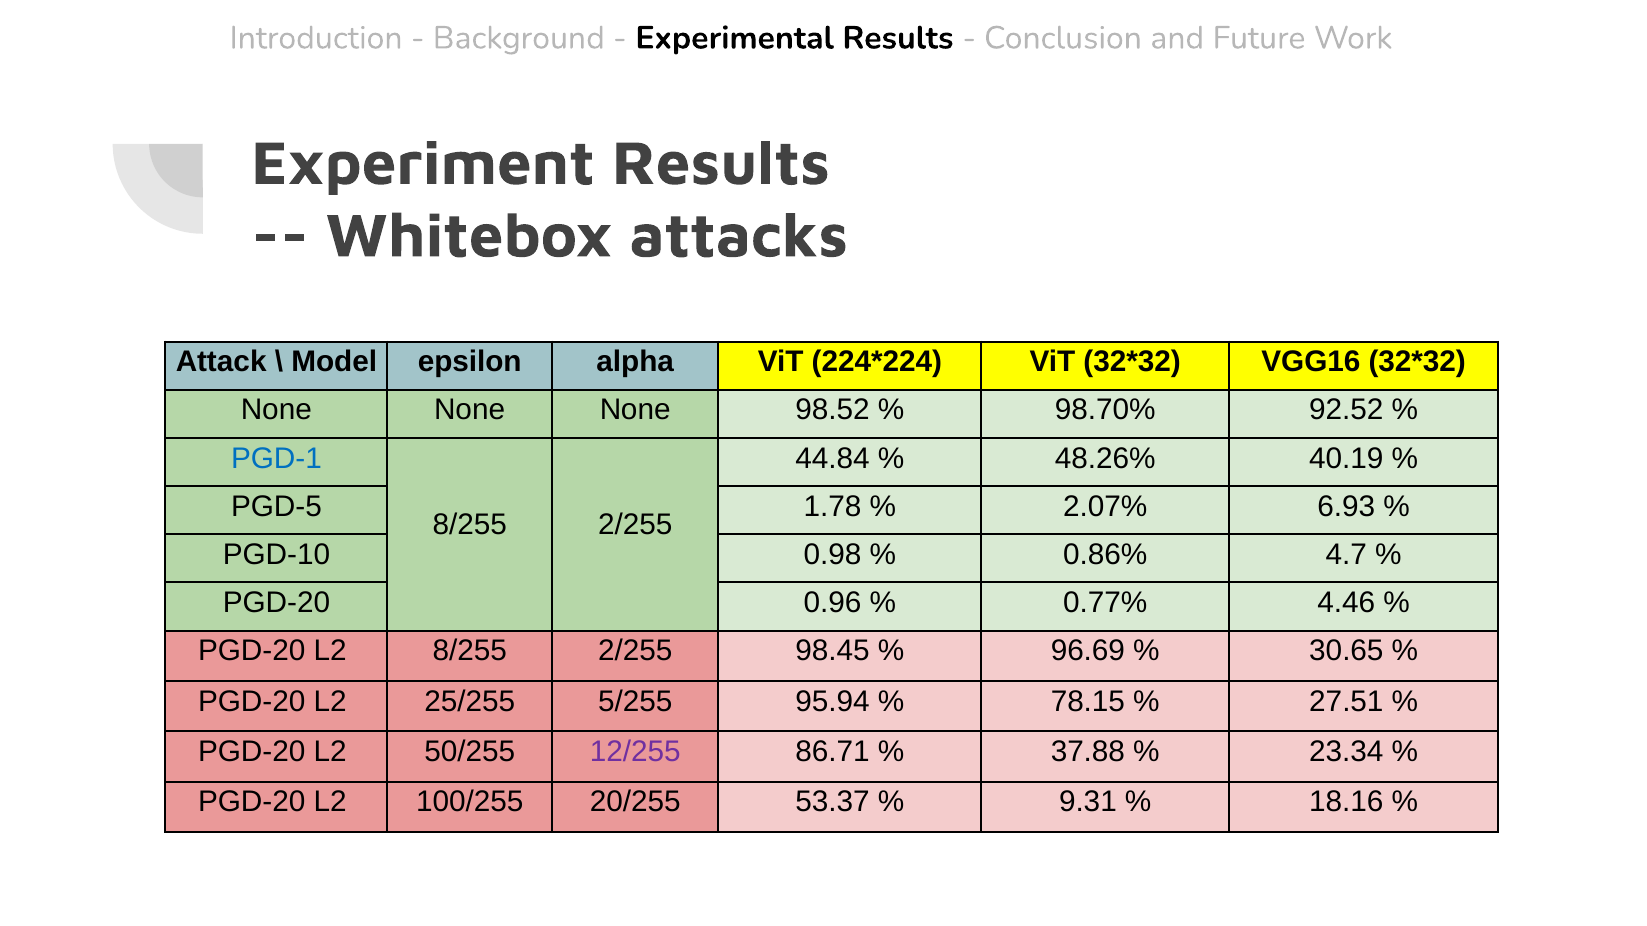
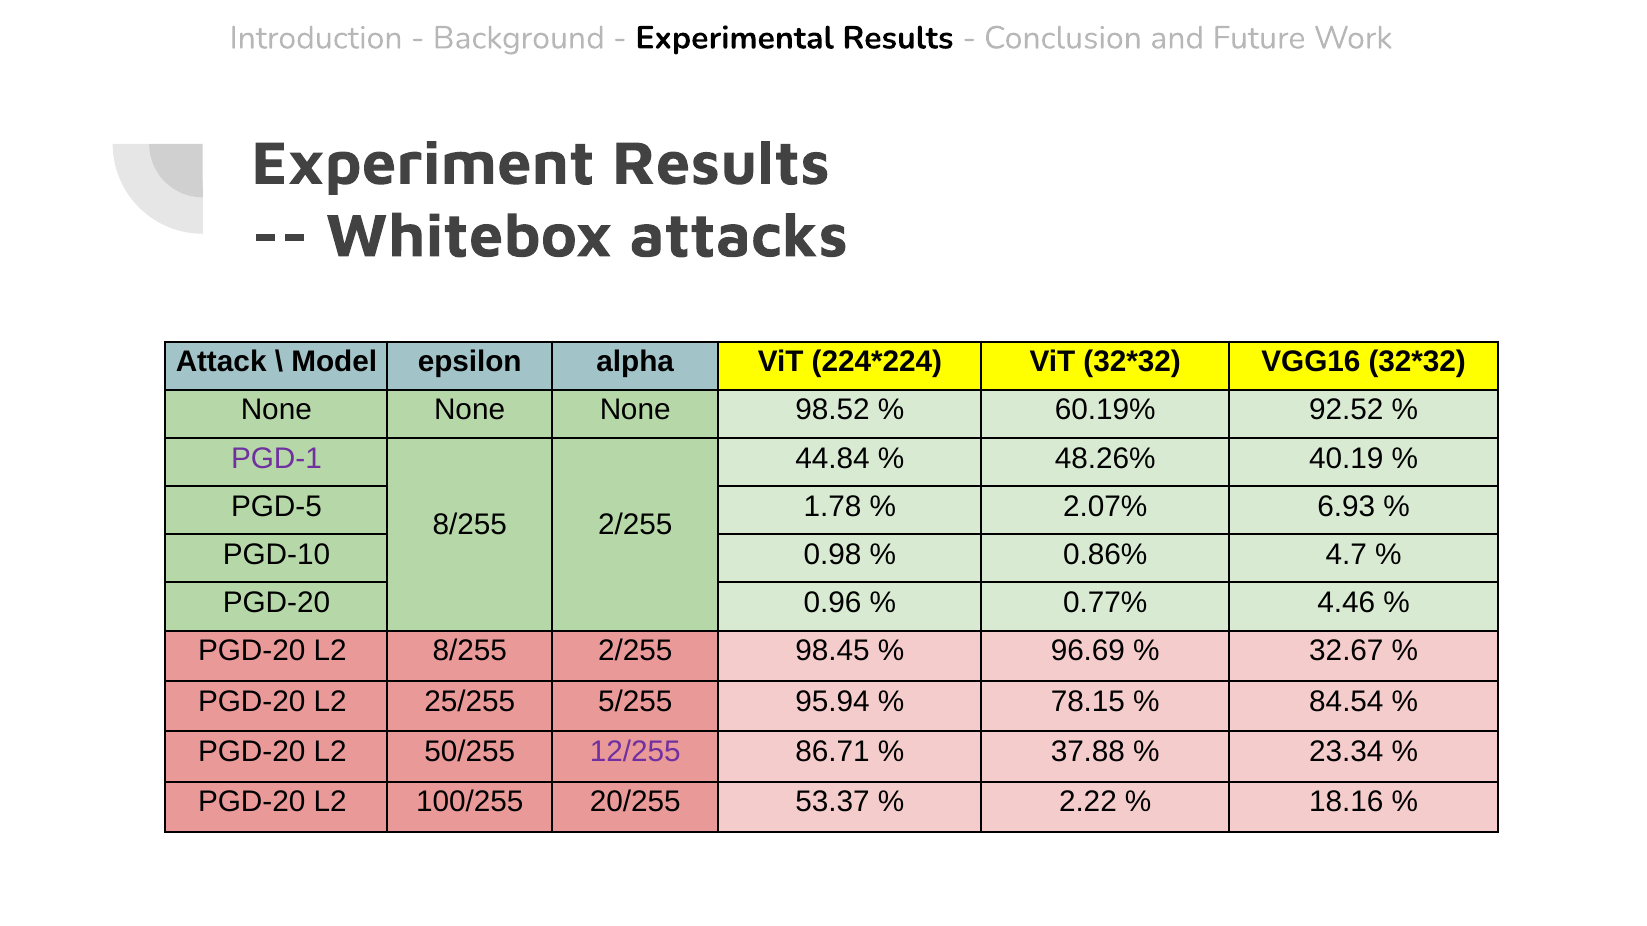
98.70%: 98.70% -> 60.19% (1105, 410)
PGD-1 colour: blue -> purple (276, 458)
30.65: 30.65 -> 32.67 (1346, 651)
27.51: 27.51 -> 84.54 (1346, 702)
9.31: 9.31 -> 2.22 (1088, 802)
